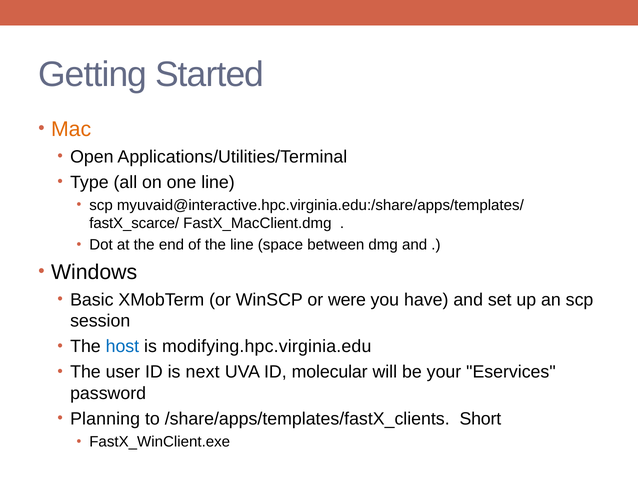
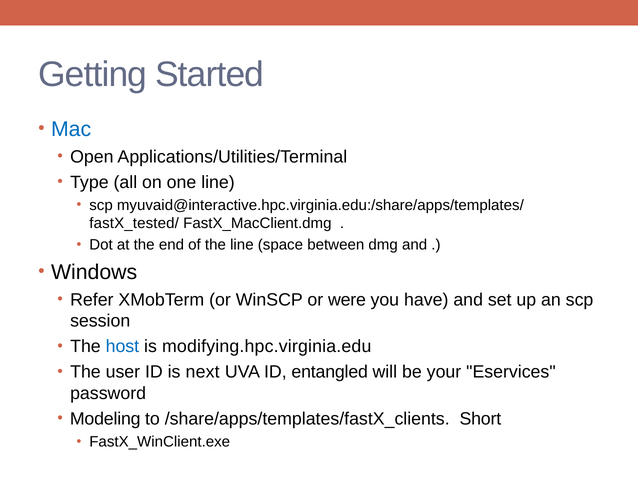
Mac colour: orange -> blue (71, 129)
fastX_scarce/: fastX_scarce/ -> fastX_tested/ (134, 223)
Basic: Basic -> Refer (92, 299)
molecular: molecular -> entangled (330, 372)
Planning: Planning -> Modeling (105, 418)
